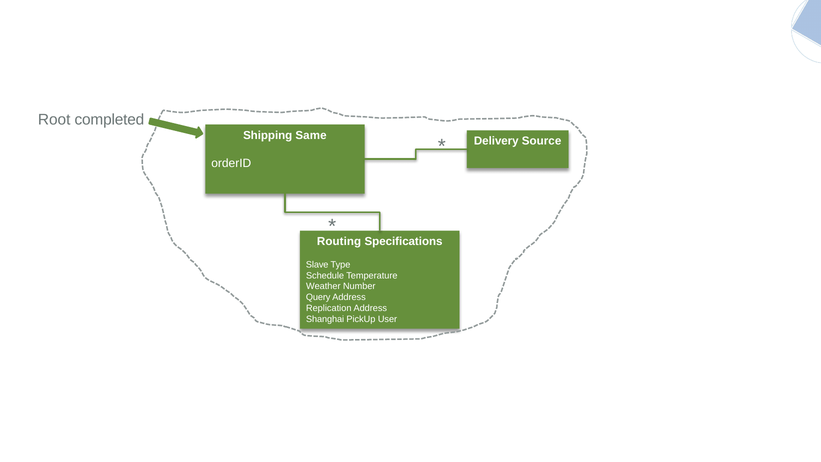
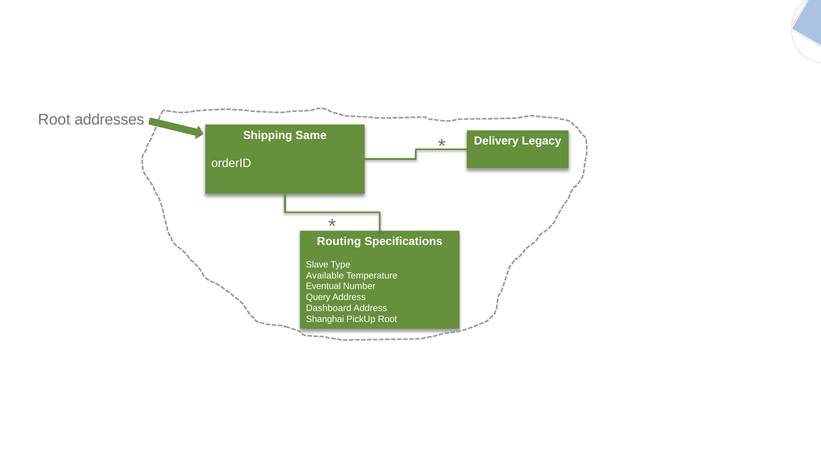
completed: completed -> addresses (109, 120)
Source: Source -> Legacy (542, 141)
Schedule: Schedule -> Available (325, 275)
Weather: Weather -> Eventual (323, 286)
Replication: Replication -> Dashboard (329, 308)
PickUp User: User -> Root (388, 319)
